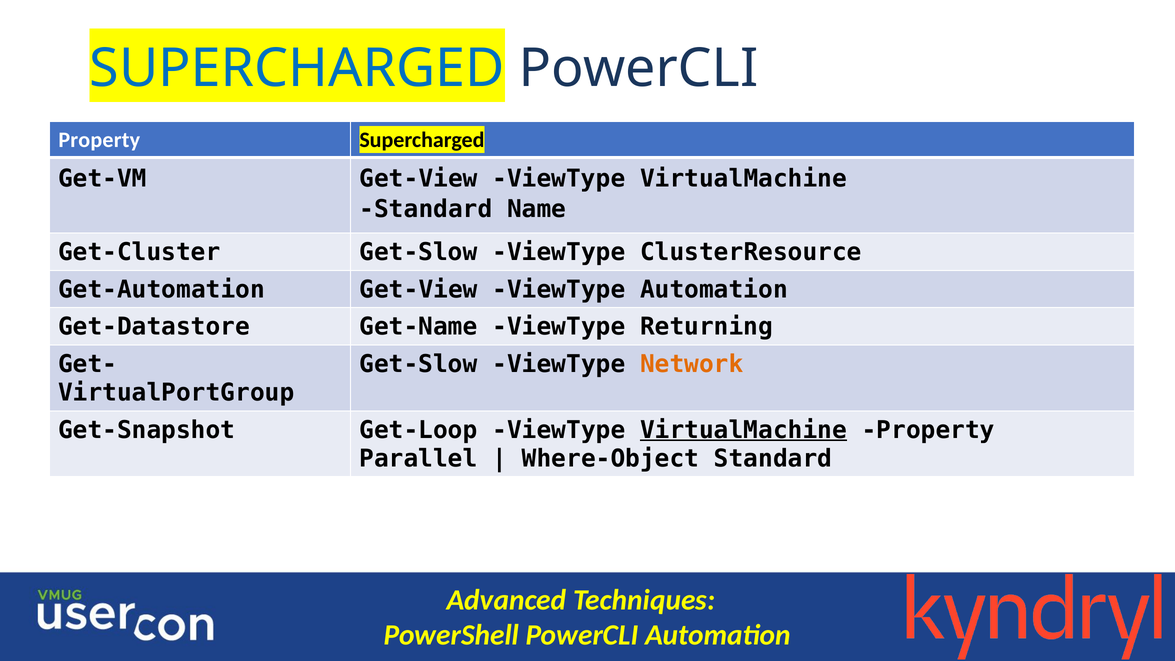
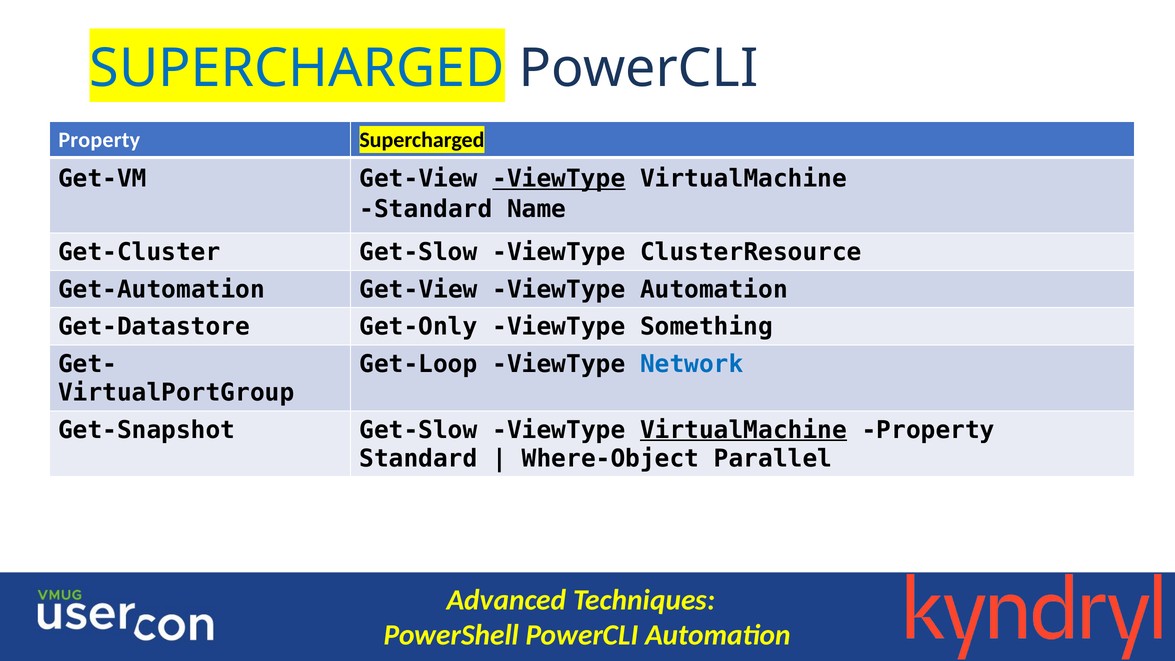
ViewType underline: none -> present (559, 179)
Get-Name: Get-Name -> Get-Only (418, 327)
Returning: Returning -> Something (707, 327)
Get-Slow: Get-Slow -> Get-Loop (418, 364)
Network colour: orange -> blue (692, 364)
Get-Snapshot Get-Loop: Get-Loop -> Get-Slow (418, 430)
Parallel: Parallel -> Standard (418, 458)
Where-Object Standard: Standard -> Parallel (773, 458)
